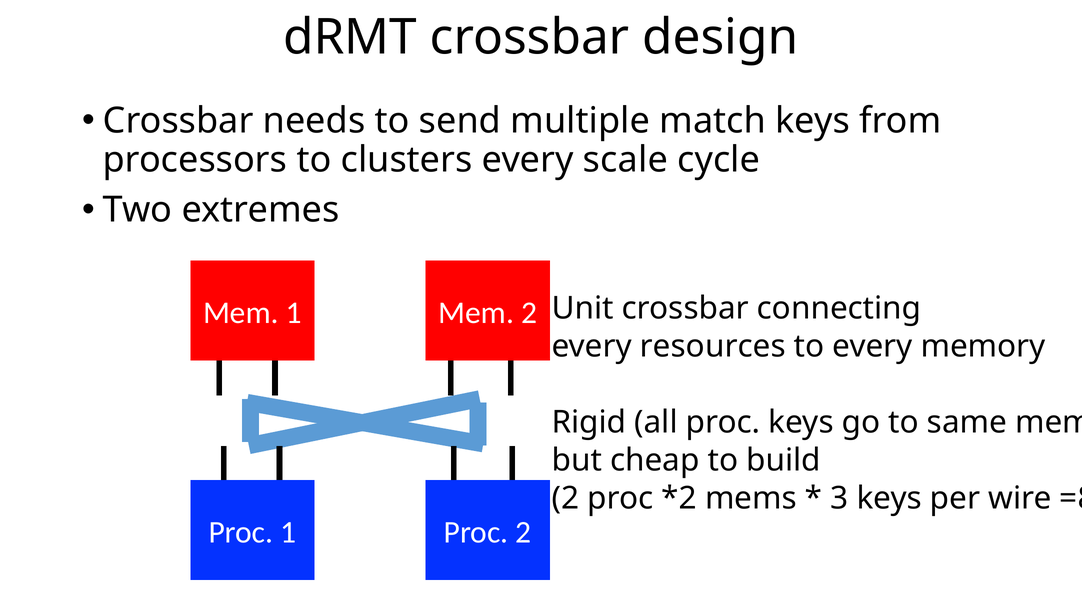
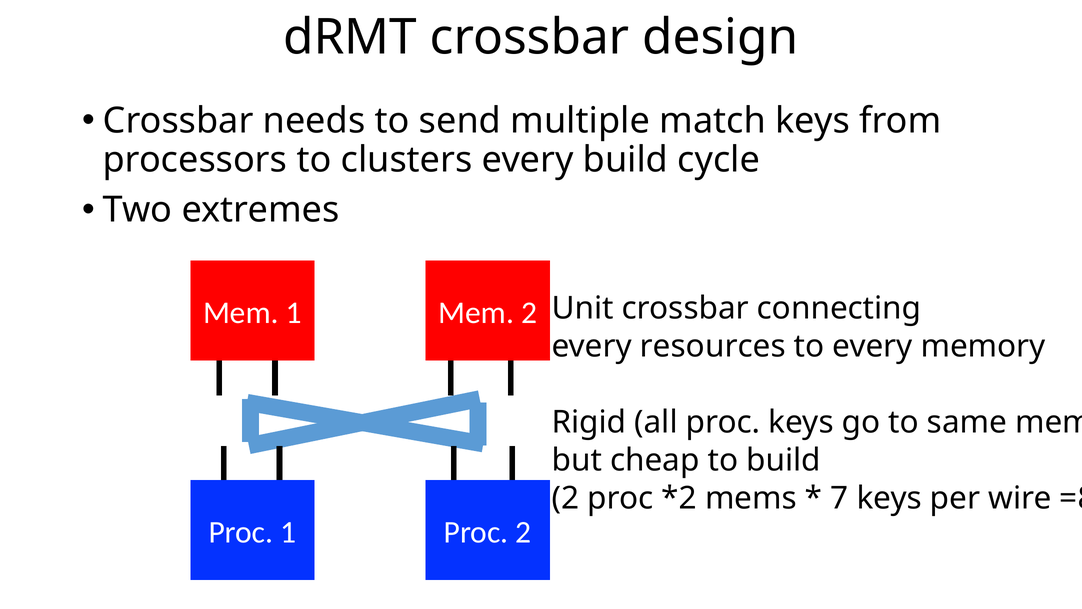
every scale: scale -> build (626, 160)
3: 3 -> 7 (839, 498)
